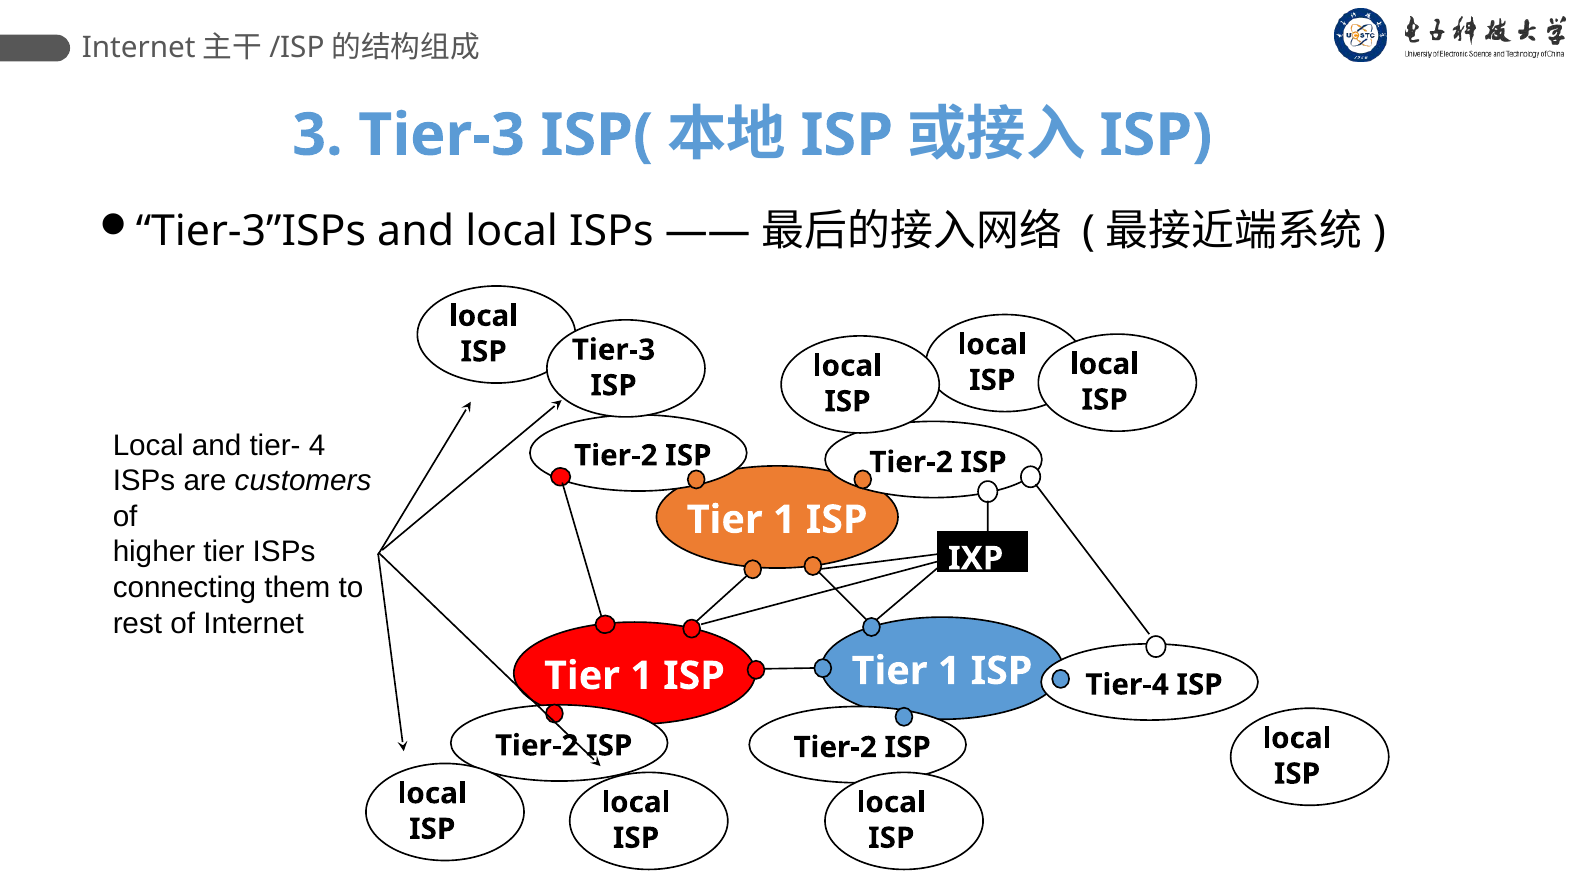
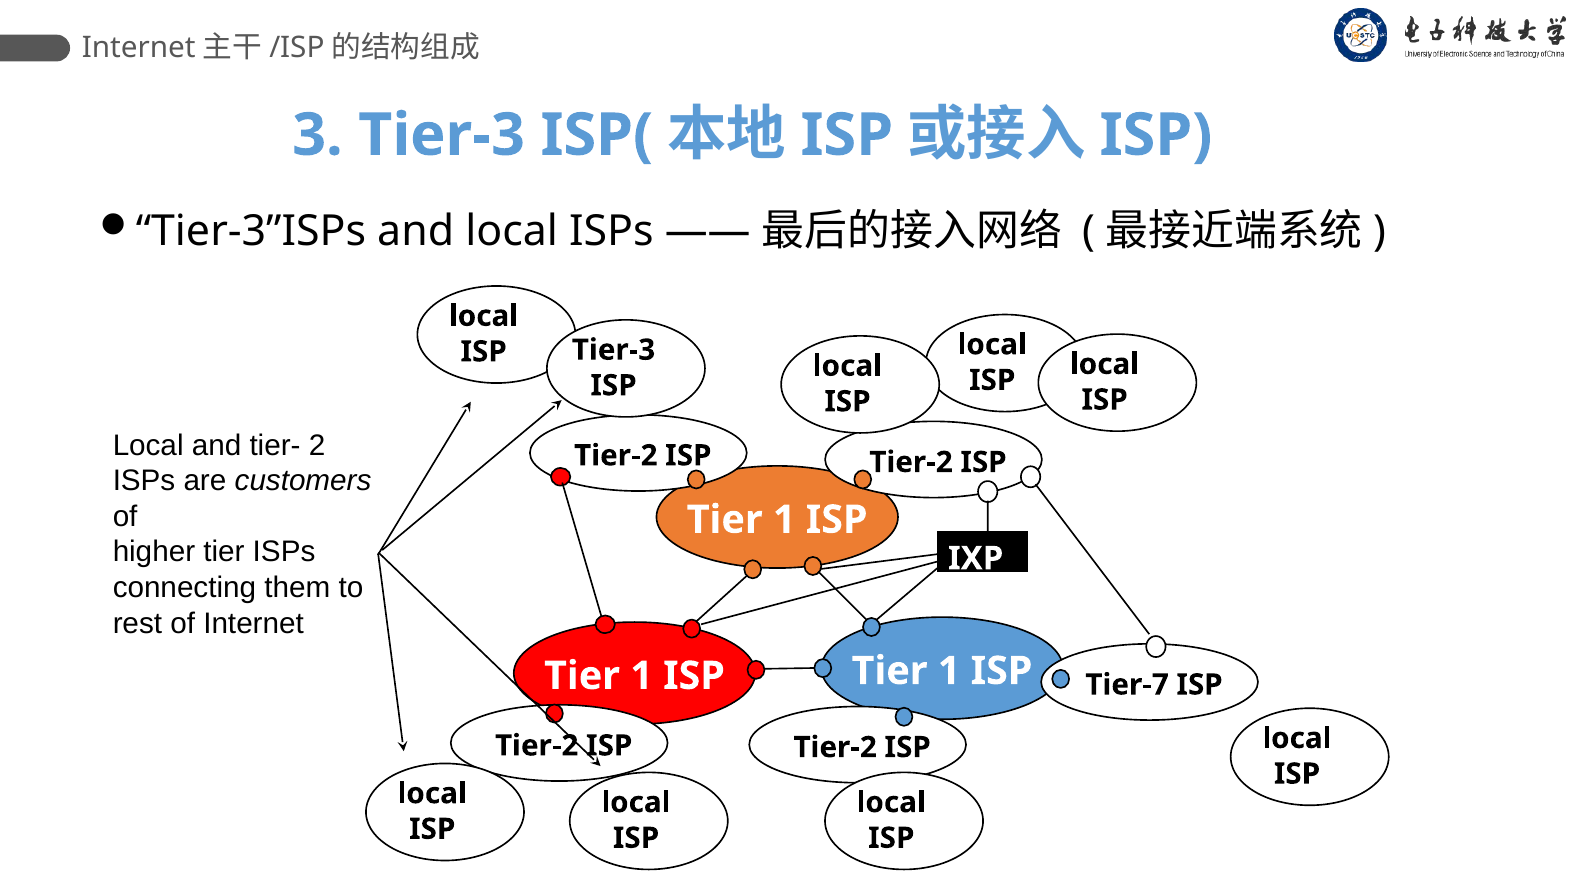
4: 4 -> 2 (317, 446)
Tier-4: Tier-4 -> Tier-7 (1127, 685)
